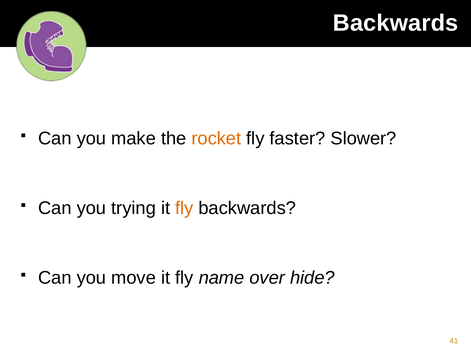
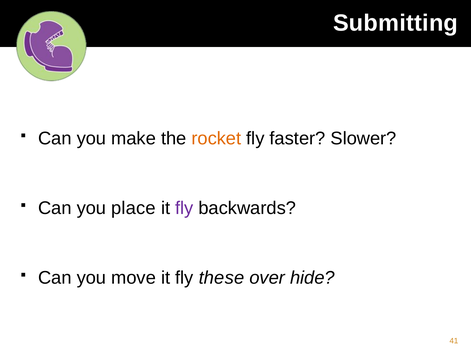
Backwards: Backwards -> Submitting (396, 23)
trying: trying -> place (133, 208)
fly colour: orange -> purple (184, 208)
name: name -> these (221, 278)
